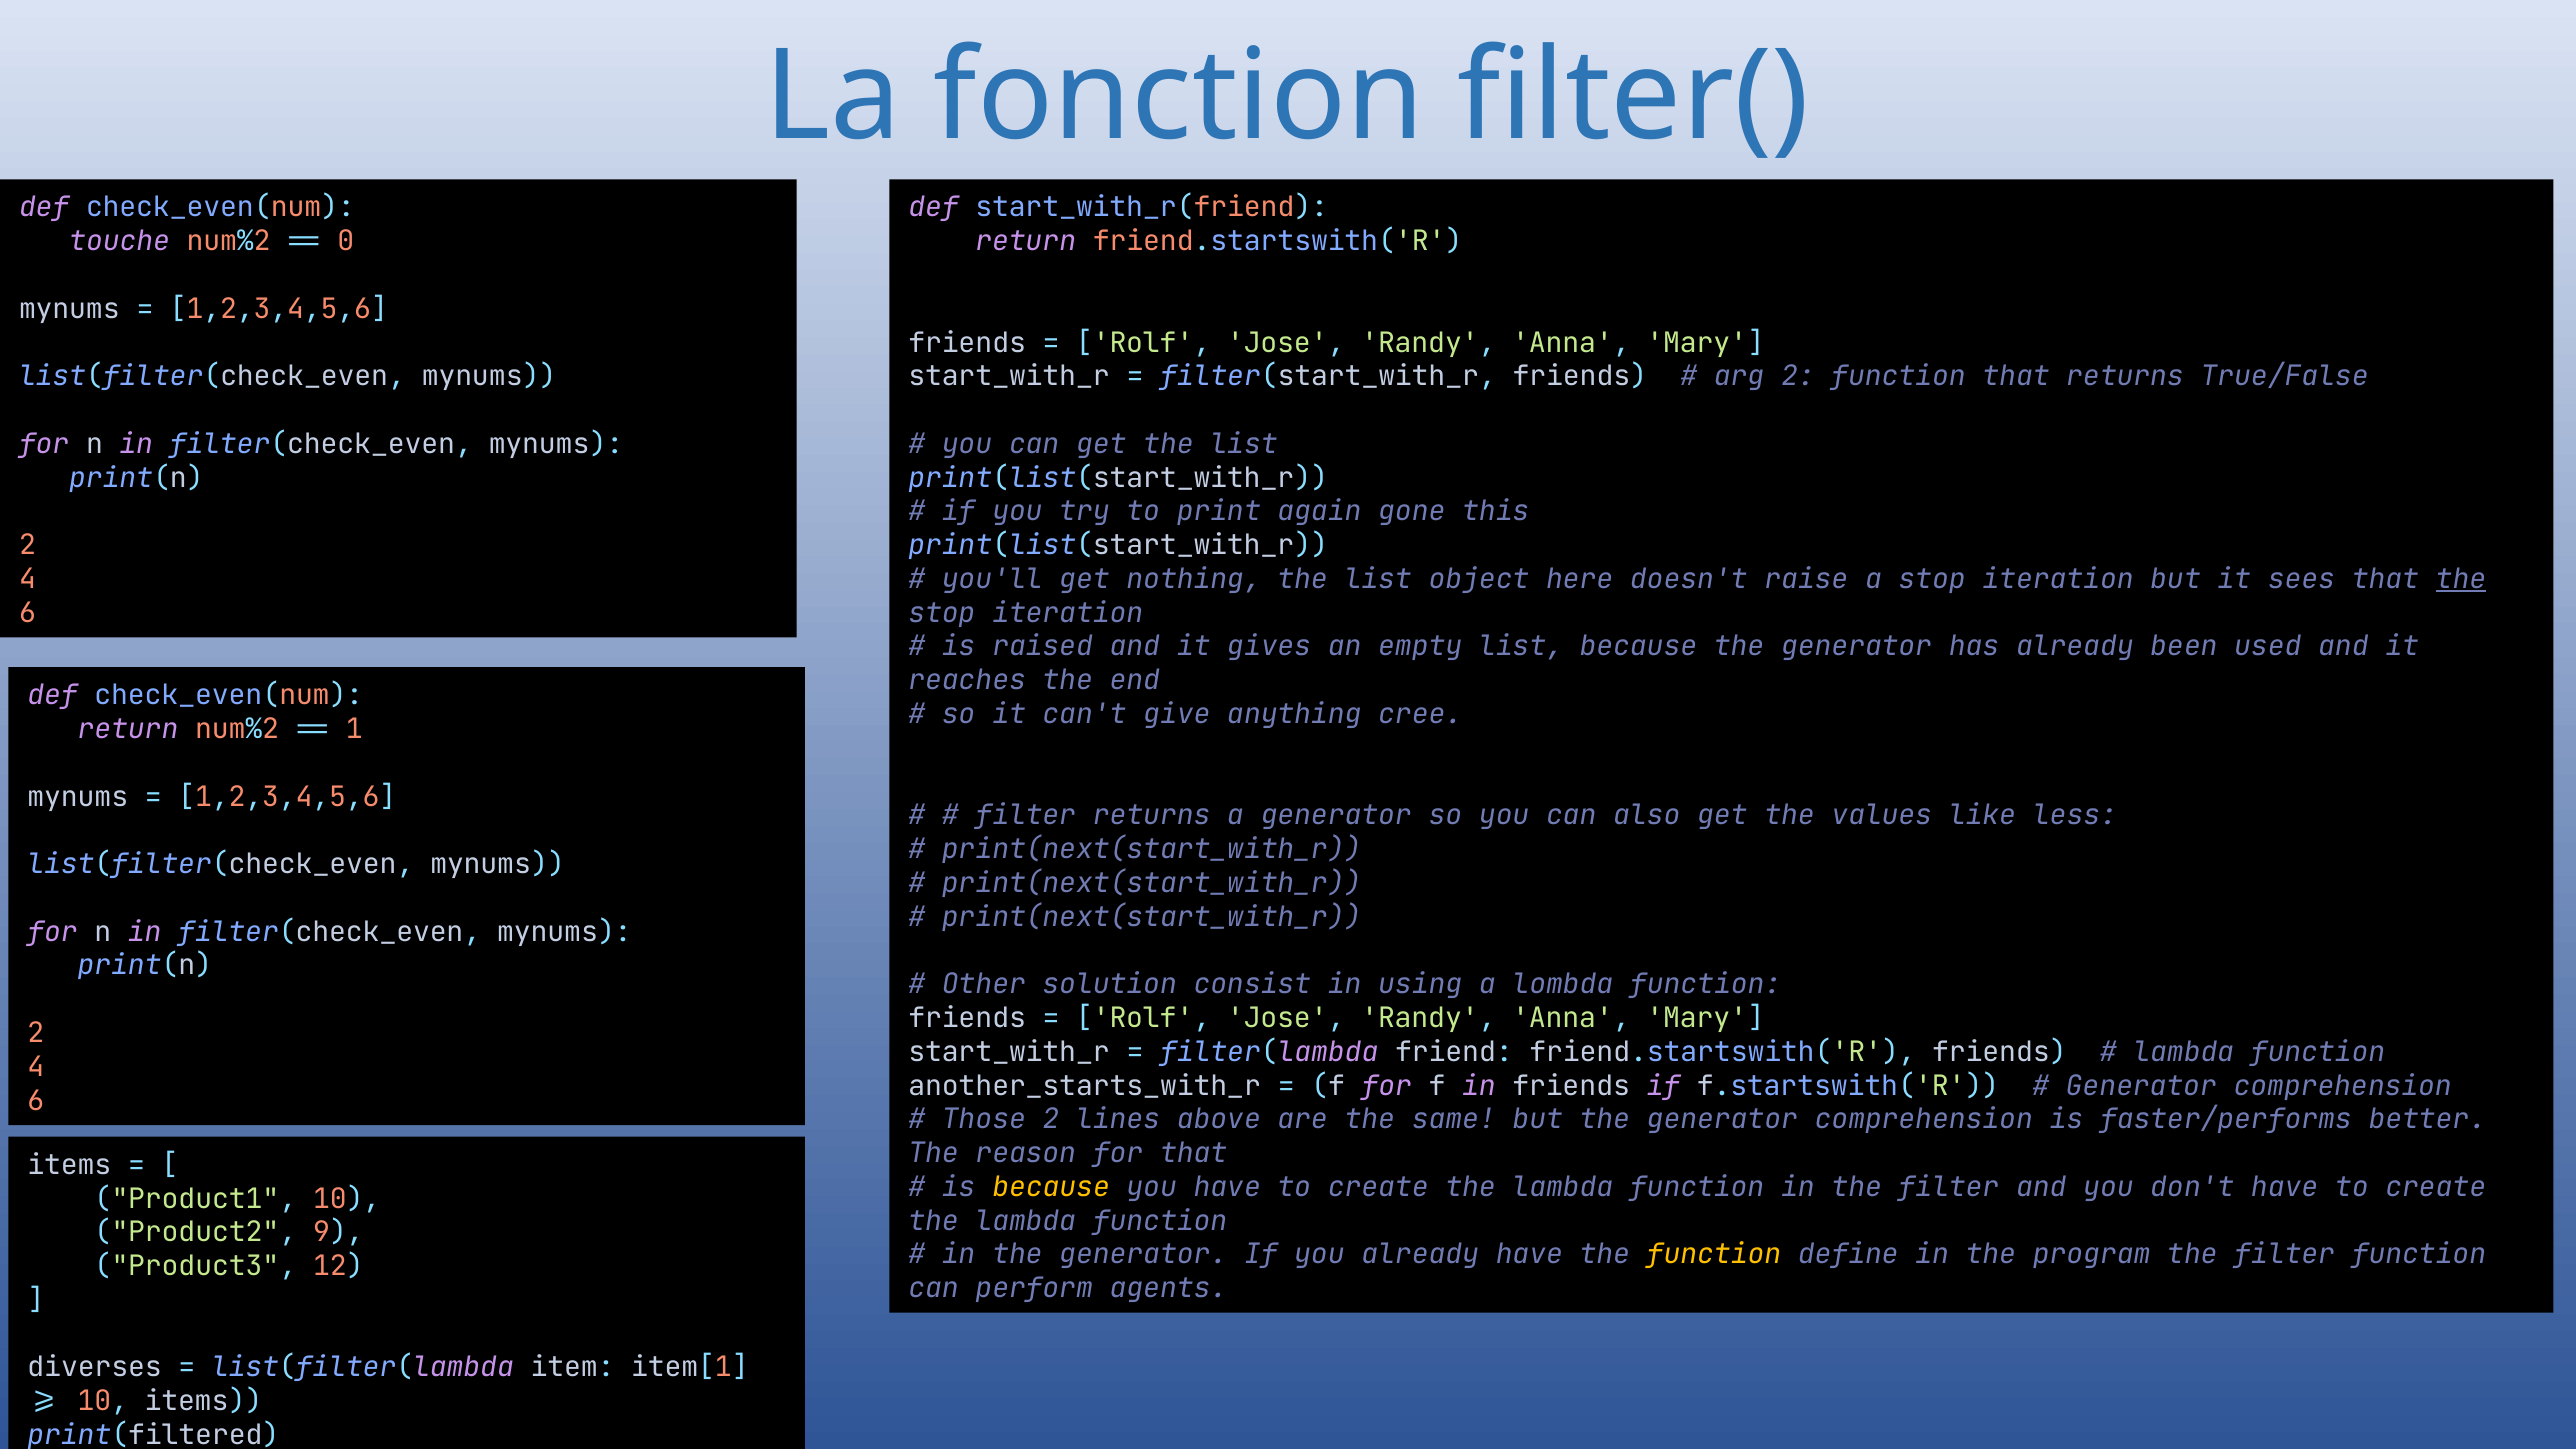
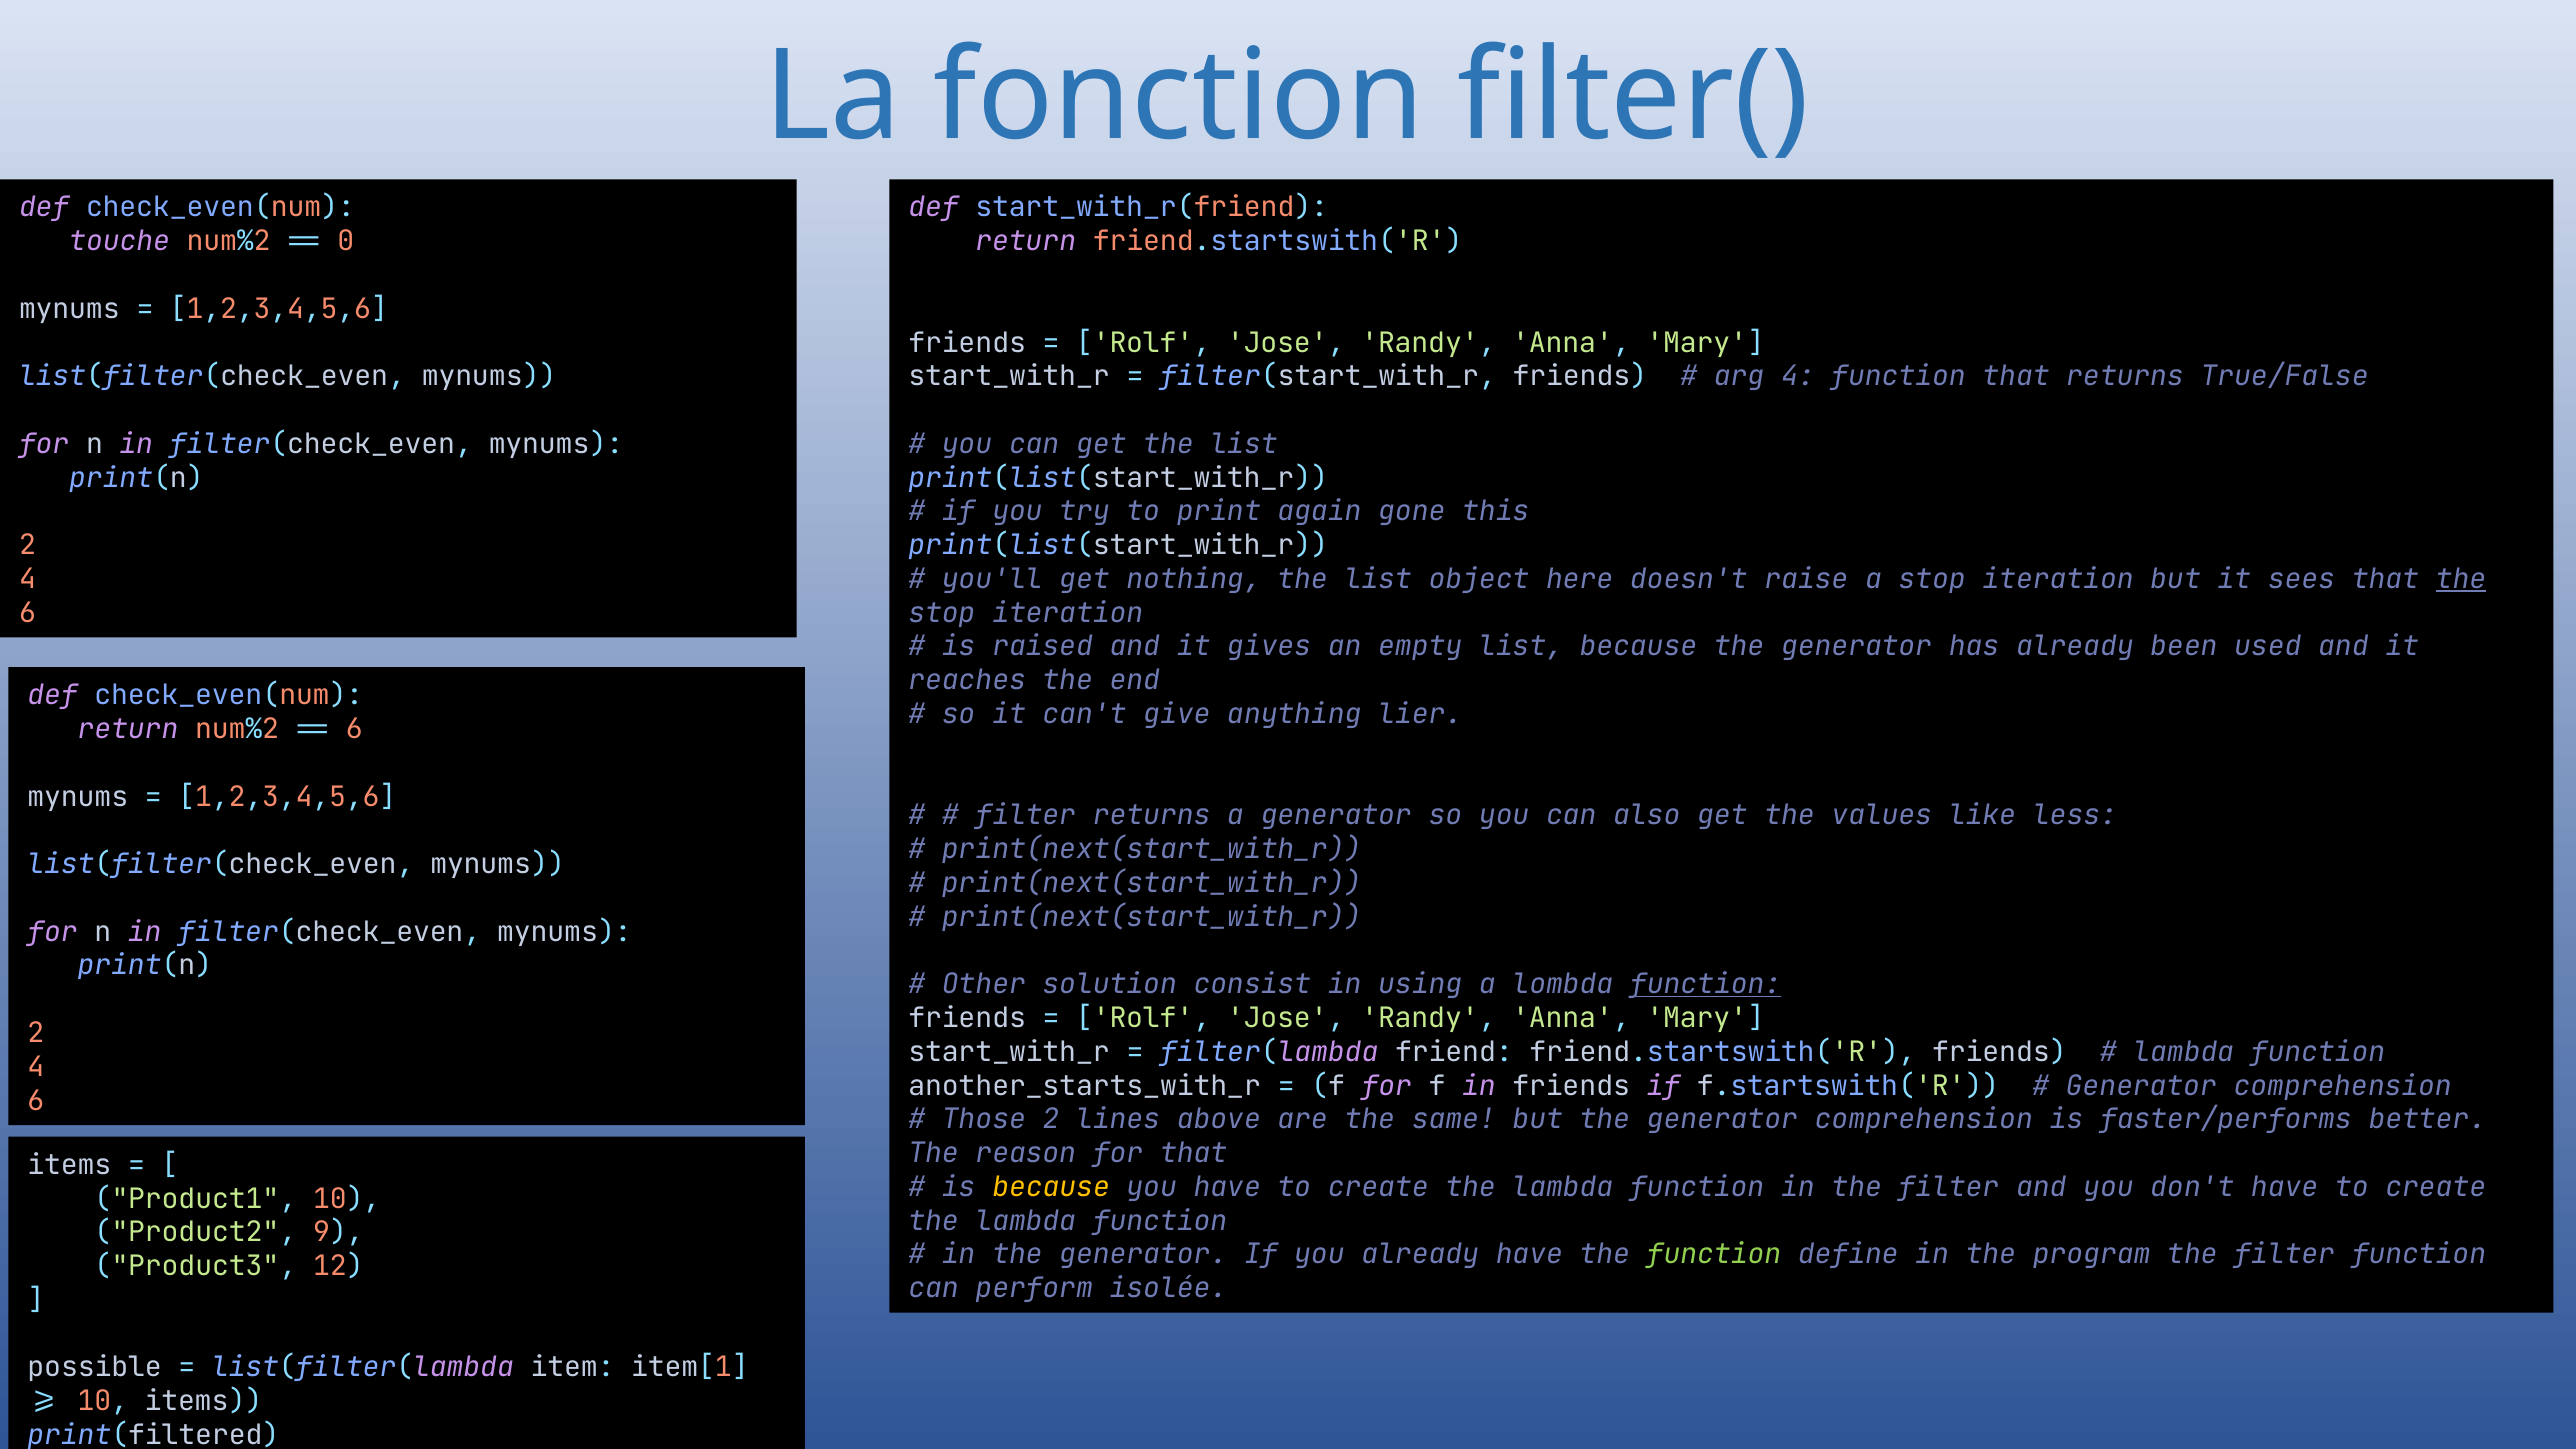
arg 2: 2 -> 4 (1798, 377)
cree: cree -> lier (1420, 714)
1: 1 -> 6 (354, 729)
function underline: none -> present (1706, 984)
function colour: yellow -> light green (1714, 1255)
agents: agents -> isolée (1168, 1288)
diverses: diverses -> possible (95, 1368)
